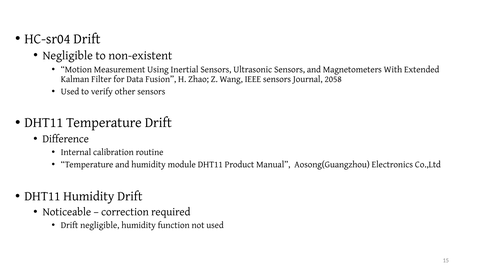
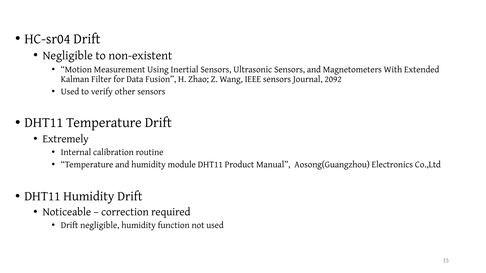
2058: 2058 -> 2092 (333, 79)
Difference: Difference -> Extremely (66, 139)
